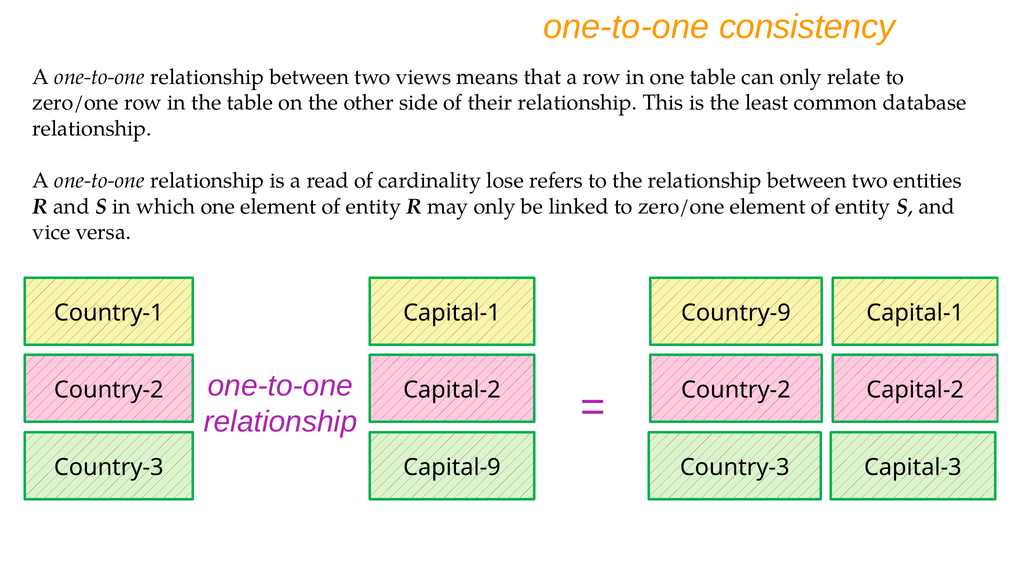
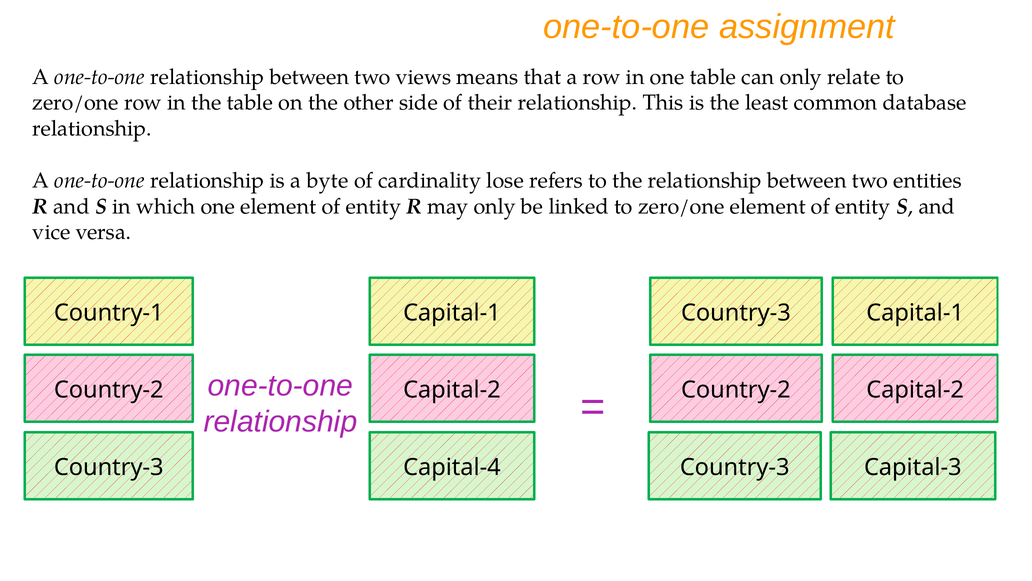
consistency: consistency -> assignment (807, 27)
read: read -> byte (327, 180)
Capital-1 Country-9: Country-9 -> Country-3 (736, 312)
Capital-9: Capital-9 -> Capital-4 (452, 467)
